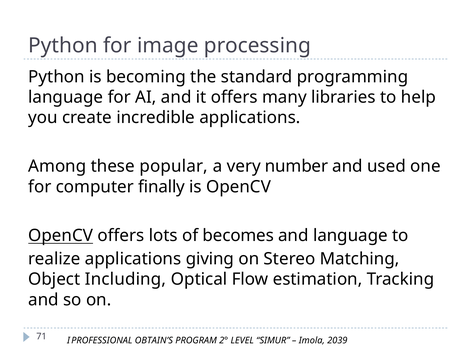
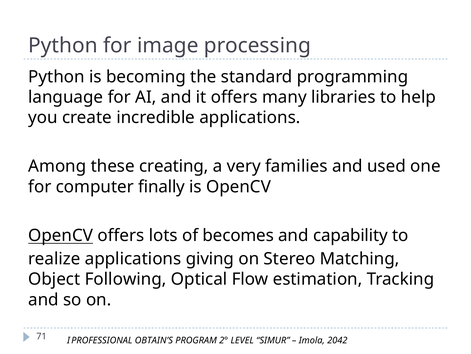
popular: popular -> creating (174, 166)
number: number -> families (296, 166)
and language: language -> capability (350, 235)
Including: Including -> Following (126, 279)
2039: 2039 -> 2042 (337, 340)
